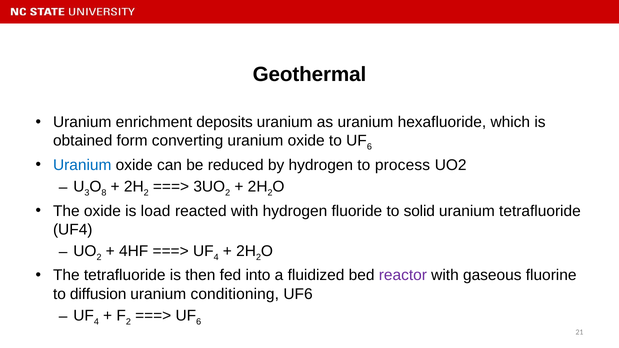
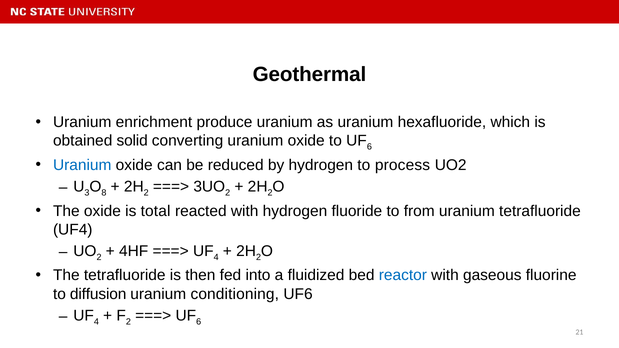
deposits: deposits -> produce (224, 122)
form: form -> solid (132, 141)
load: load -> total (156, 211)
solid: solid -> from (419, 211)
reactor colour: purple -> blue (403, 275)
